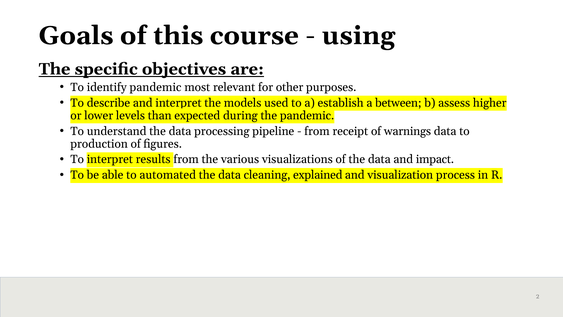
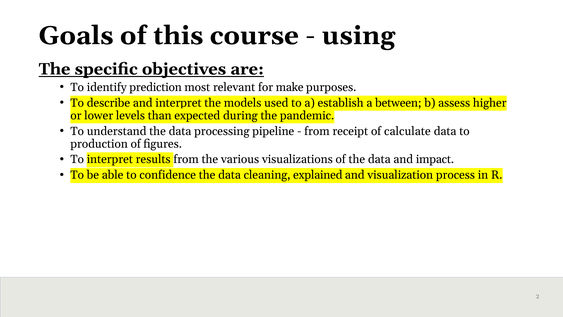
identify pandemic: pandemic -> prediction (156, 87)
other: other -> make (290, 87)
warnings: warnings -> calculate (407, 131)
automated: automated -> confidence (168, 175)
